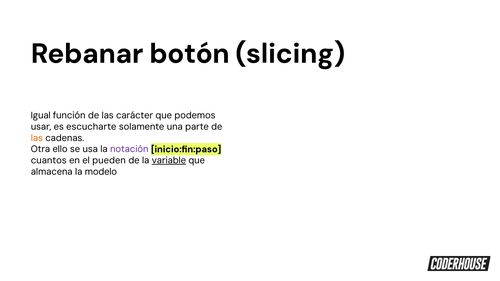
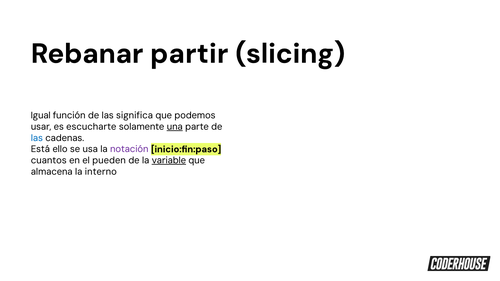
botón: botón -> partir (189, 54)
carácter: carácter -> significa (135, 116)
una underline: none -> present (175, 127)
las colour: orange -> blue (37, 138)
Otra: Otra -> Está (40, 149)
modelo: modelo -> interno (101, 172)
